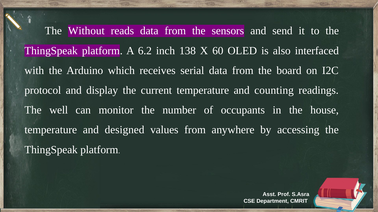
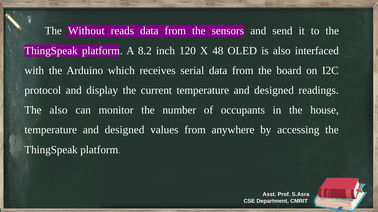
6.2: 6.2 -> 8.2 (145, 51)
138: 138 -> 120 (188, 51)
60: 60 -> 48 (218, 51)
current temperature and counting: counting -> designed (274, 91)
The well: well -> also (59, 110)
